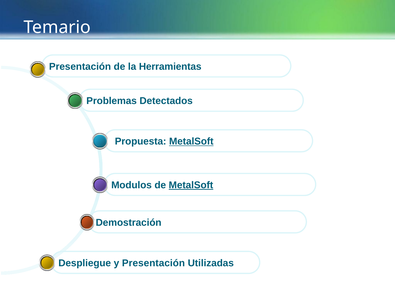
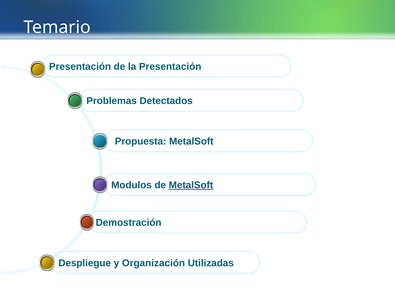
la Herramientas: Herramientas -> Presentación (170, 66)
MetalSoft underline: present -> none (191, 141)
y Presentación: Presentación -> Organización (153, 262)
